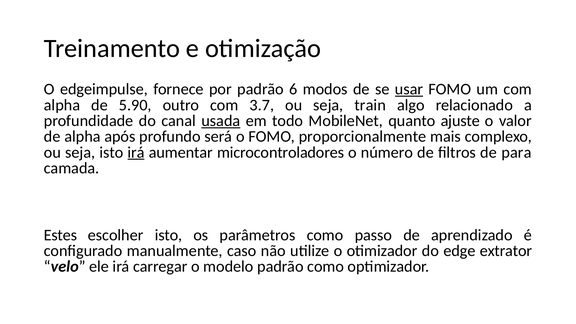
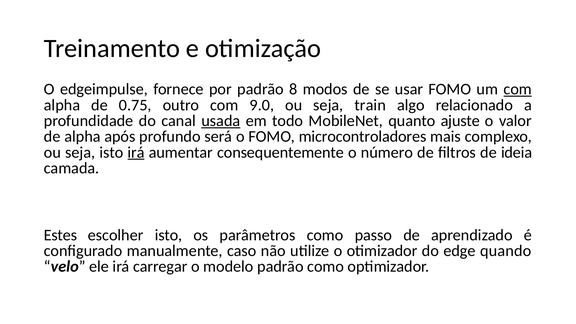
6: 6 -> 8 (293, 89)
usar underline: present -> none (409, 89)
com underline: none -> present (518, 89)
5.90: 5.90 -> 0.75 (135, 105)
3.7: 3.7 -> 9.0 (262, 105)
proporcionalmente: proporcionalmente -> microcontroladores (363, 137)
microcontroladores: microcontroladores -> consequentemente (281, 152)
para: para -> ideia (517, 152)
extrator: extrator -> quando (506, 251)
